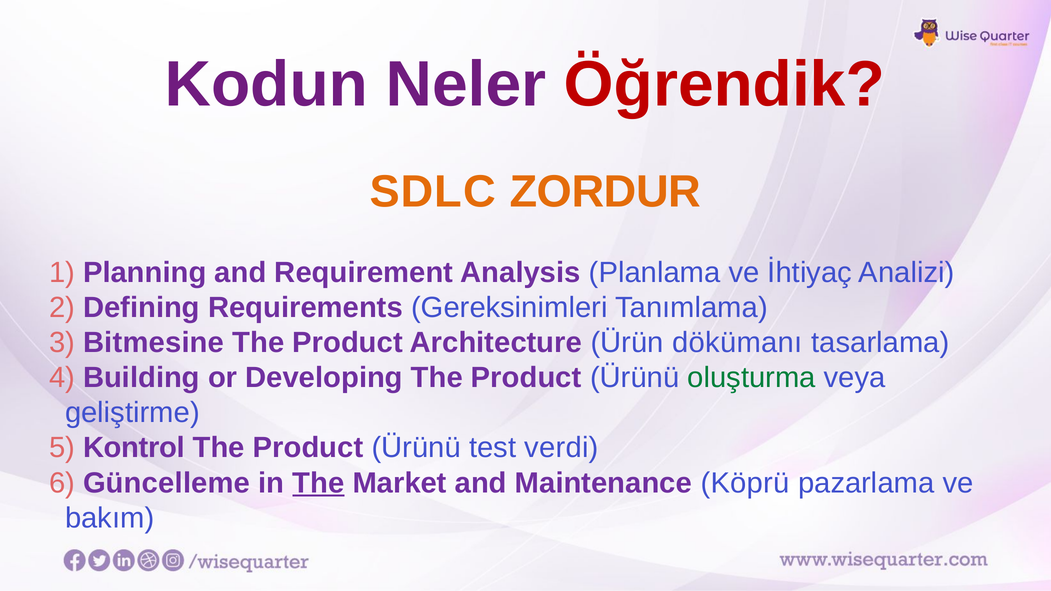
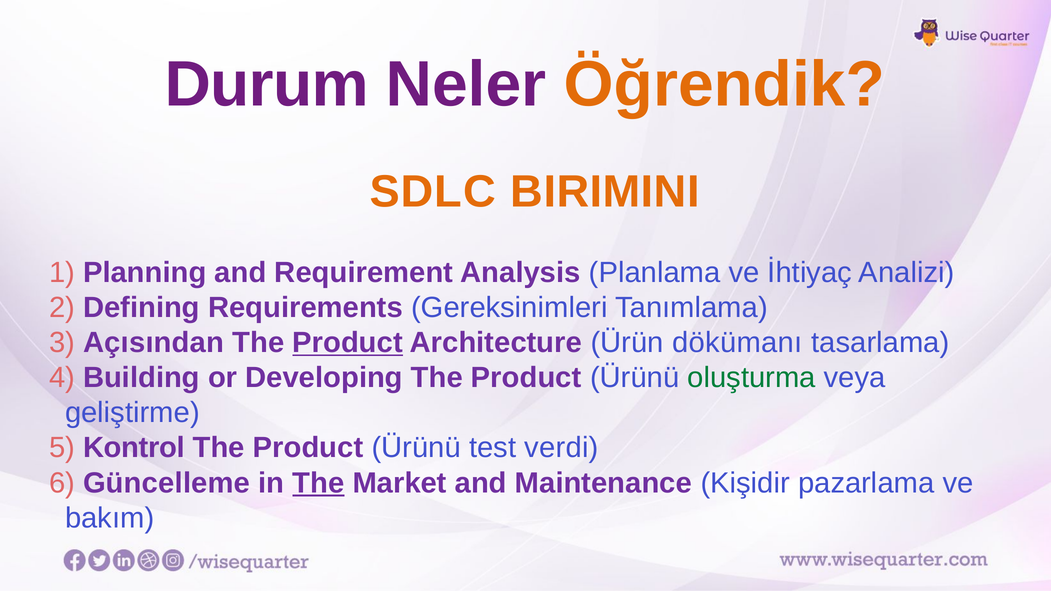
Kodun: Kodun -> Durum (267, 84)
Öğrendik colour: red -> orange (724, 84)
ZORDUR: ZORDUR -> BIRIMINI (605, 192)
Bitmesine: Bitmesine -> Açısından (154, 343)
Product underline: none -> present (348, 343)
Köprü: Köprü -> Kişidir (745, 483)
